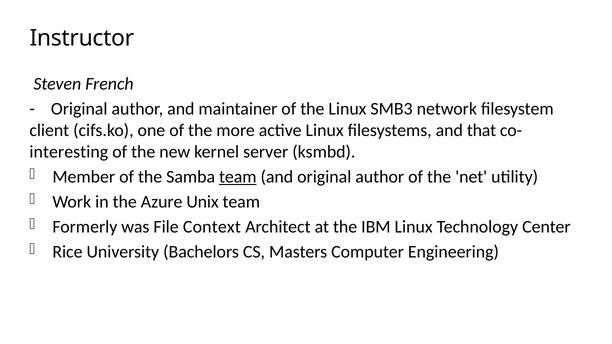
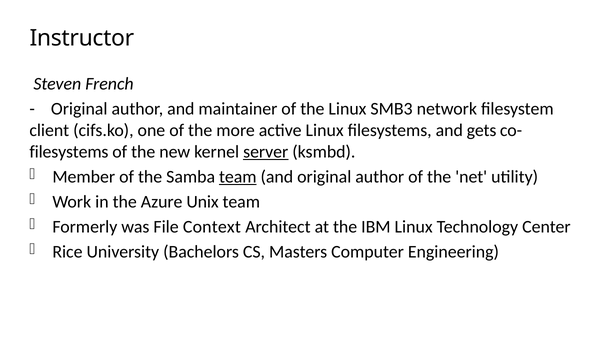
that: that -> gets (482, 130)
interesting: interesting -> filesystems (69, 152)
server underline: none -> present (266, 152)
